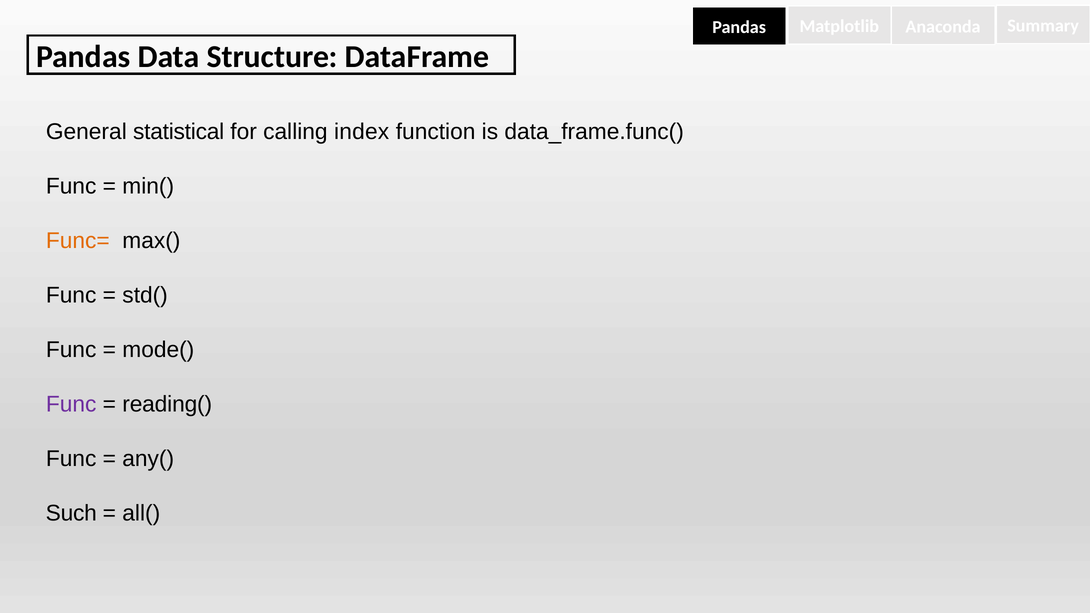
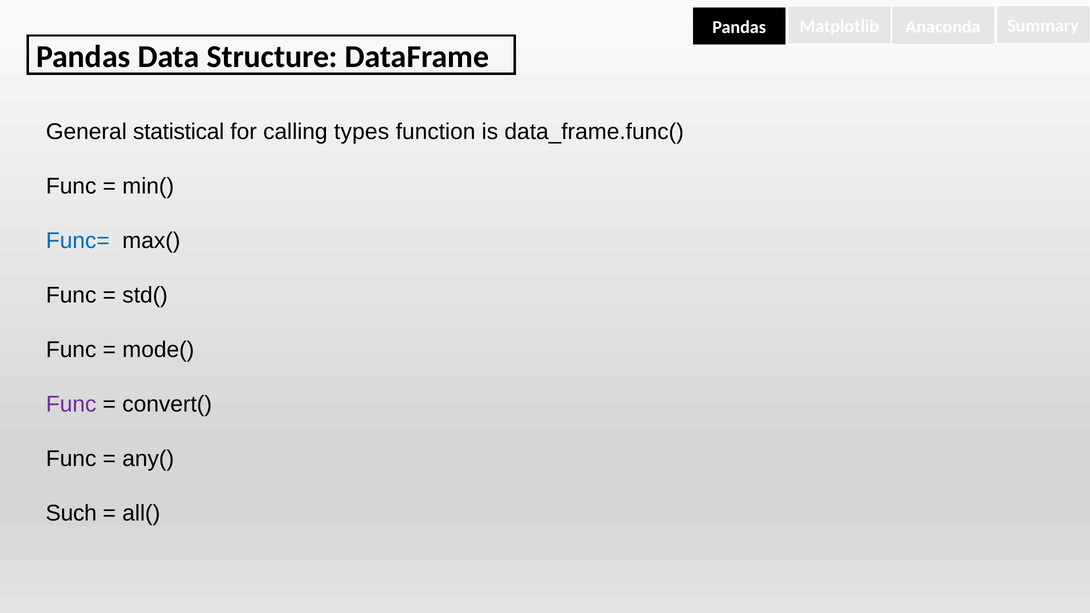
index: index -> types (362, 132)
Func= colour: orange -> blue (78, 241)
reading(: reading( -> convert( (167, 404)
